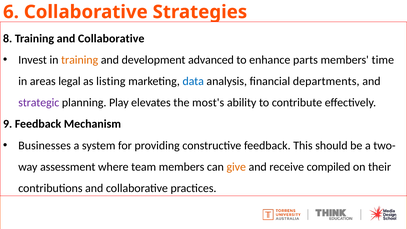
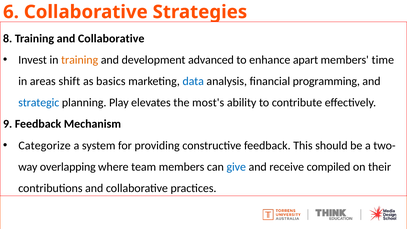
parts: parts -> apart (306, 60)
legal: legal -> shift (69, 81)
listing: listing -> basics (111, 81)
departments: departments -> programming (326, 81)
strategic colour: purple -> blue (39, 103)
Businesses: Businesses -> Categorize (45, 145)
assessment: assessment -> overlapping (68, 167)
give colour: orange -> blue (236, 167)
